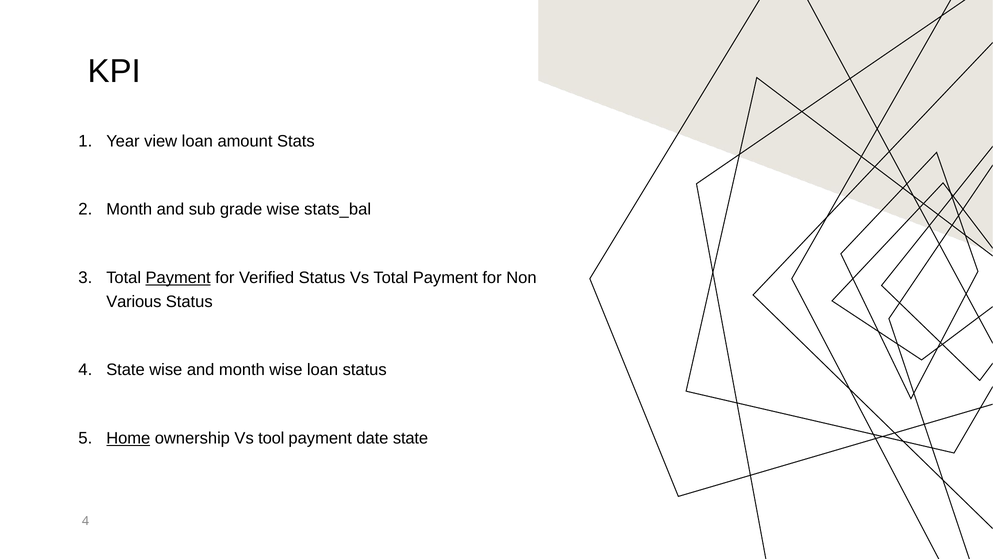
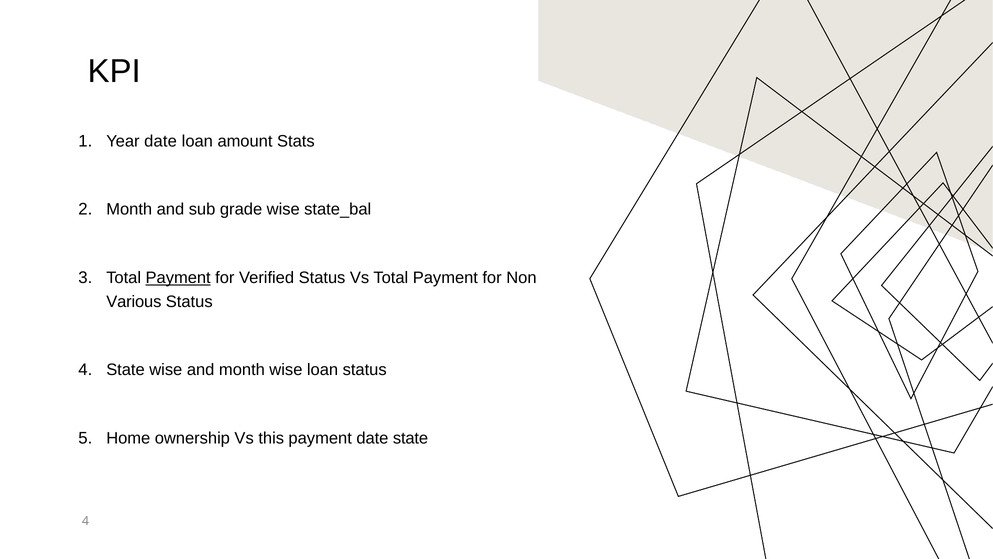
Year view: view -> date (161, 141)
stats_bal: stats_bal -> state_bal (338, 209)
Home underline: present -> none (128, 438)
tool: tool -> this (271, 438)
